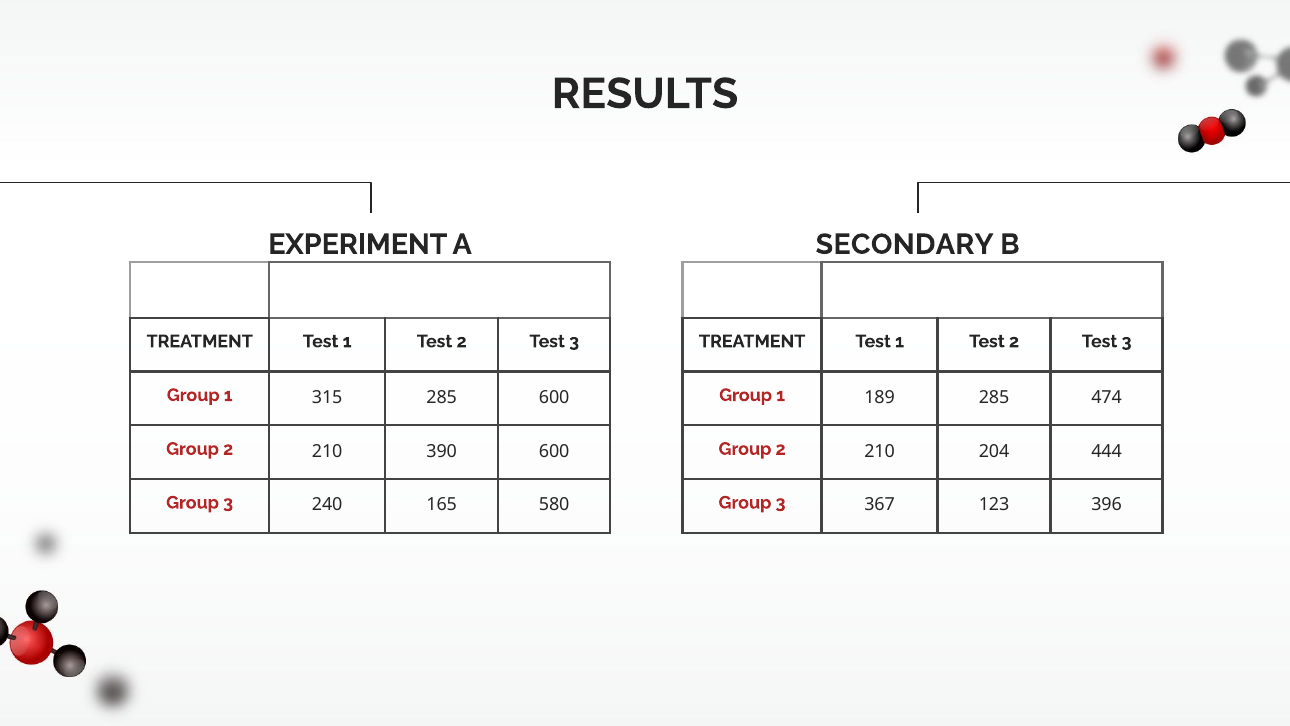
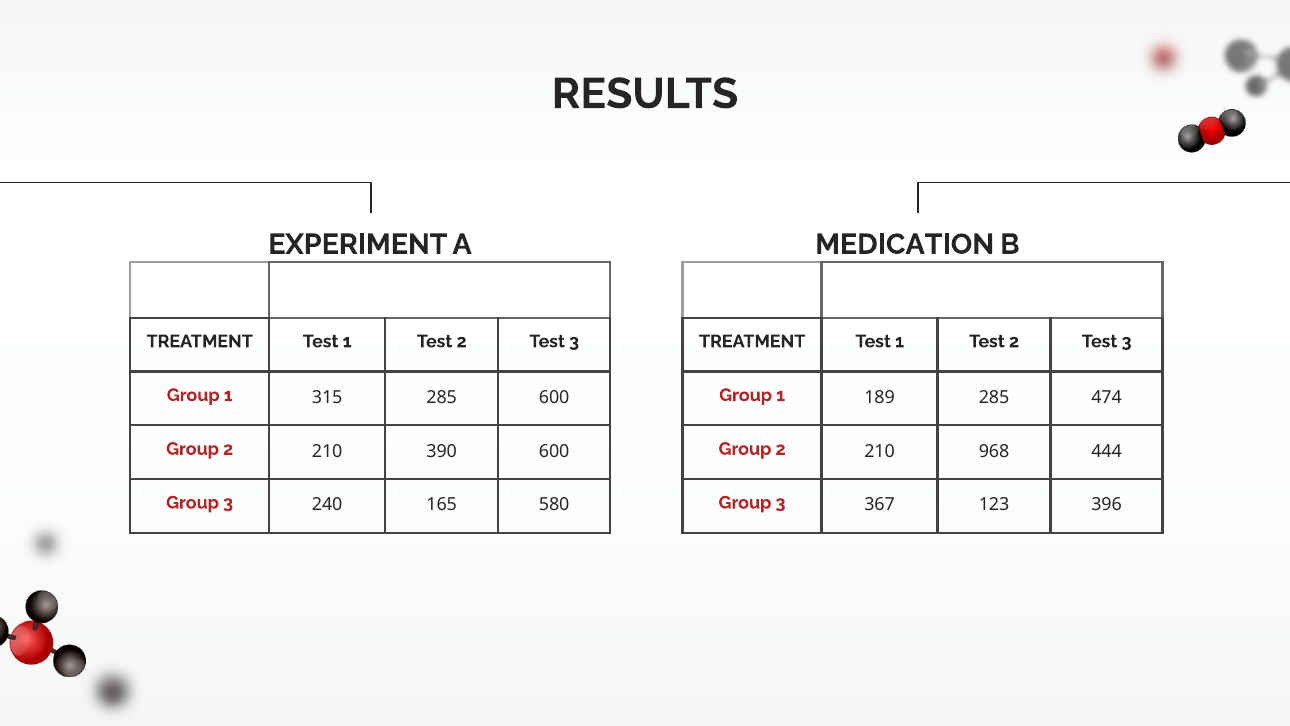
SECONDARY: SECONDARY -> MEDICATION (905, 244)
204: 204 -> 968 (994, 451)
